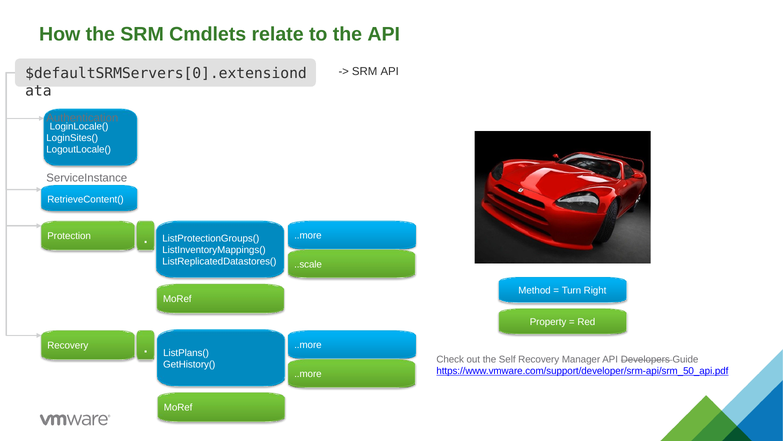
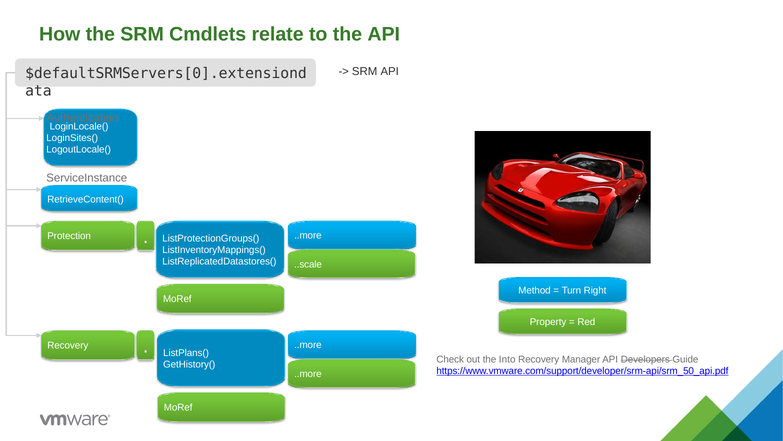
Self: Self -> Into (507, 359)
